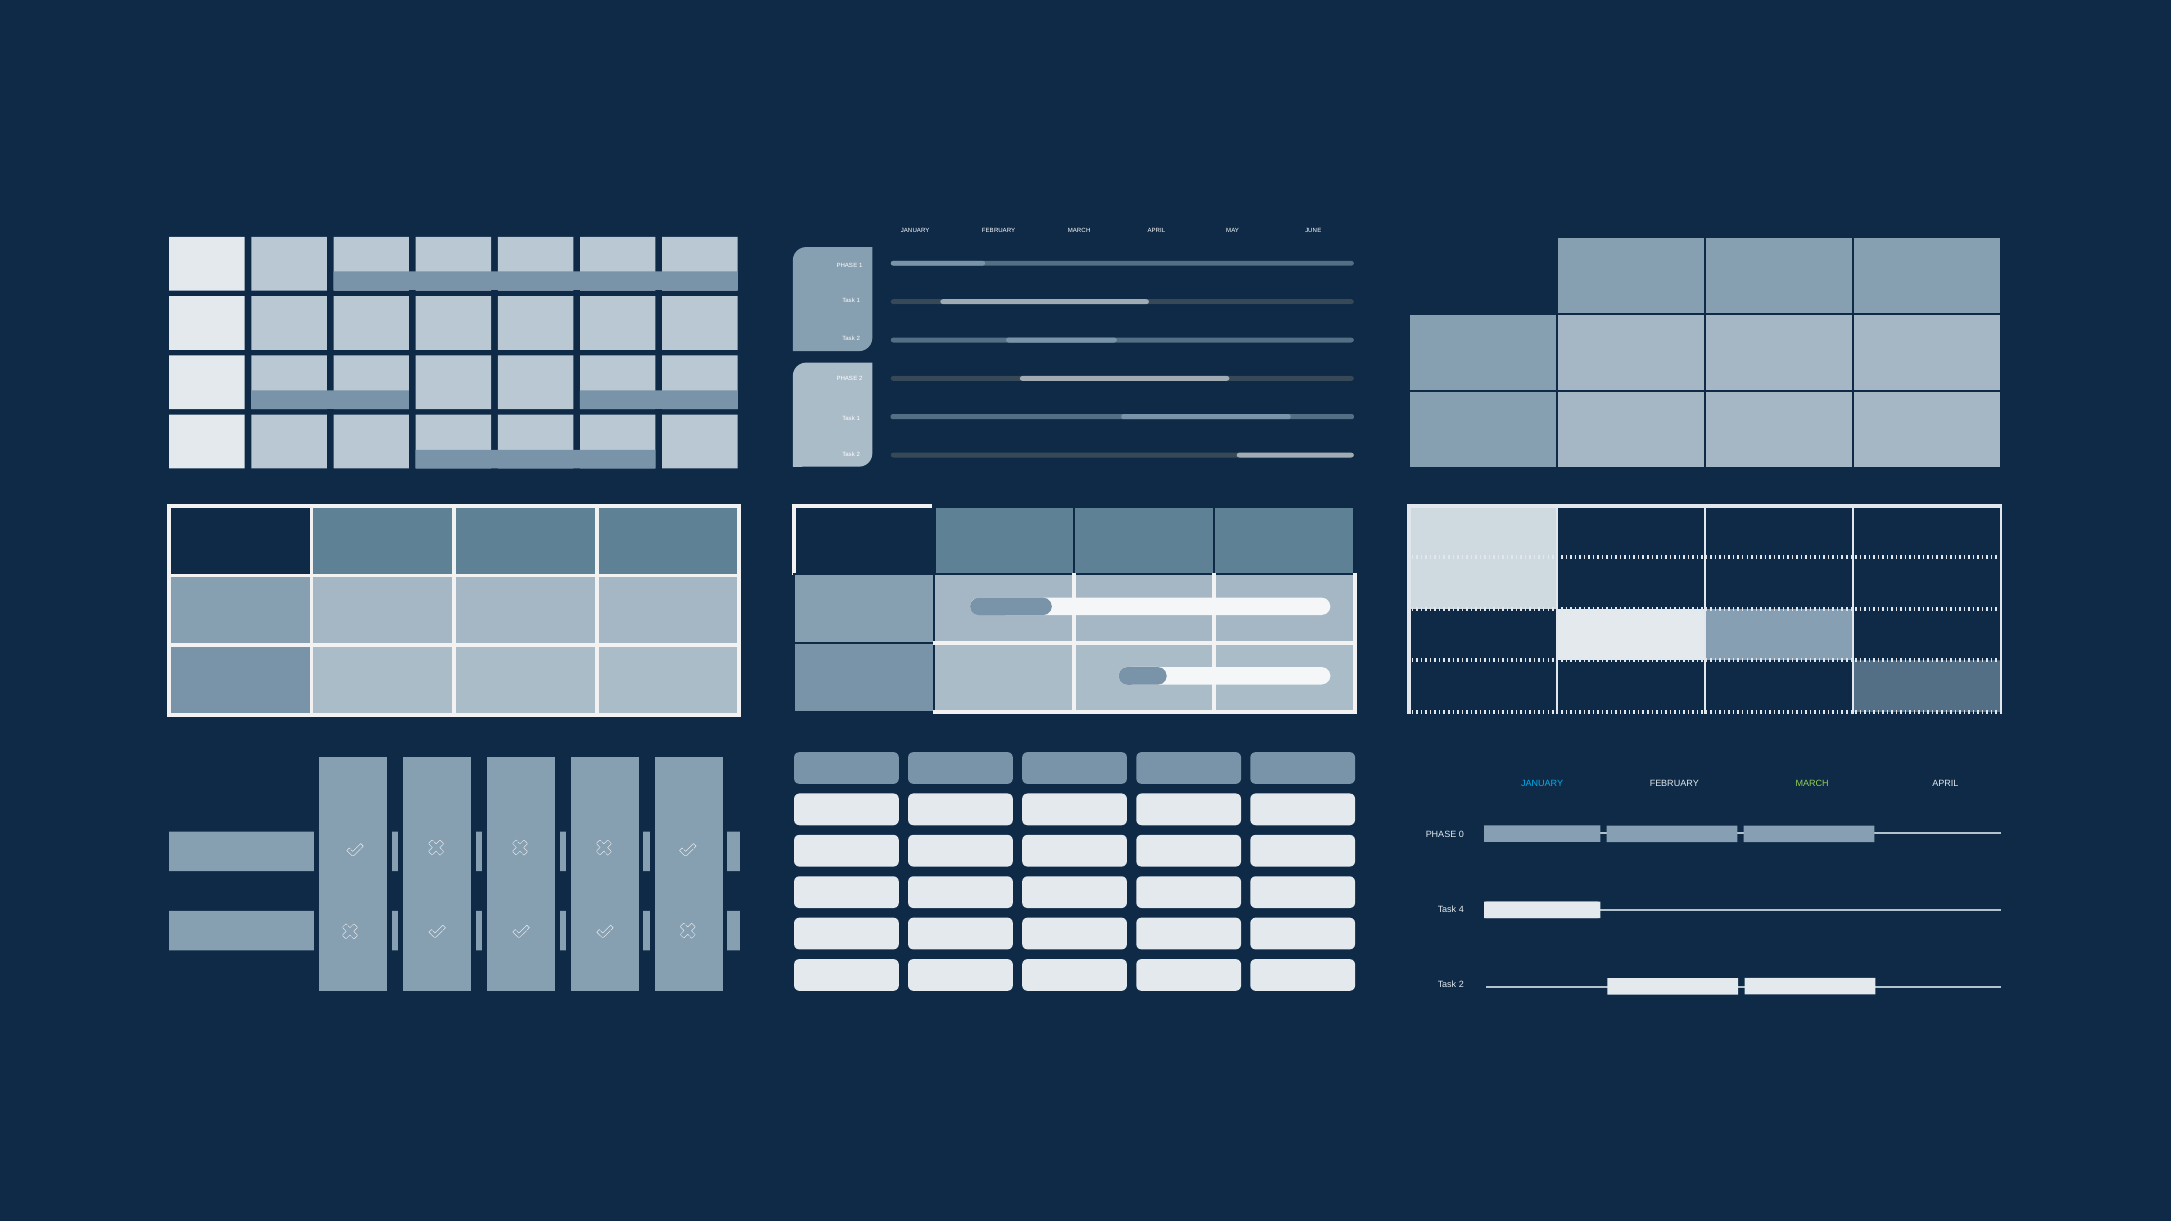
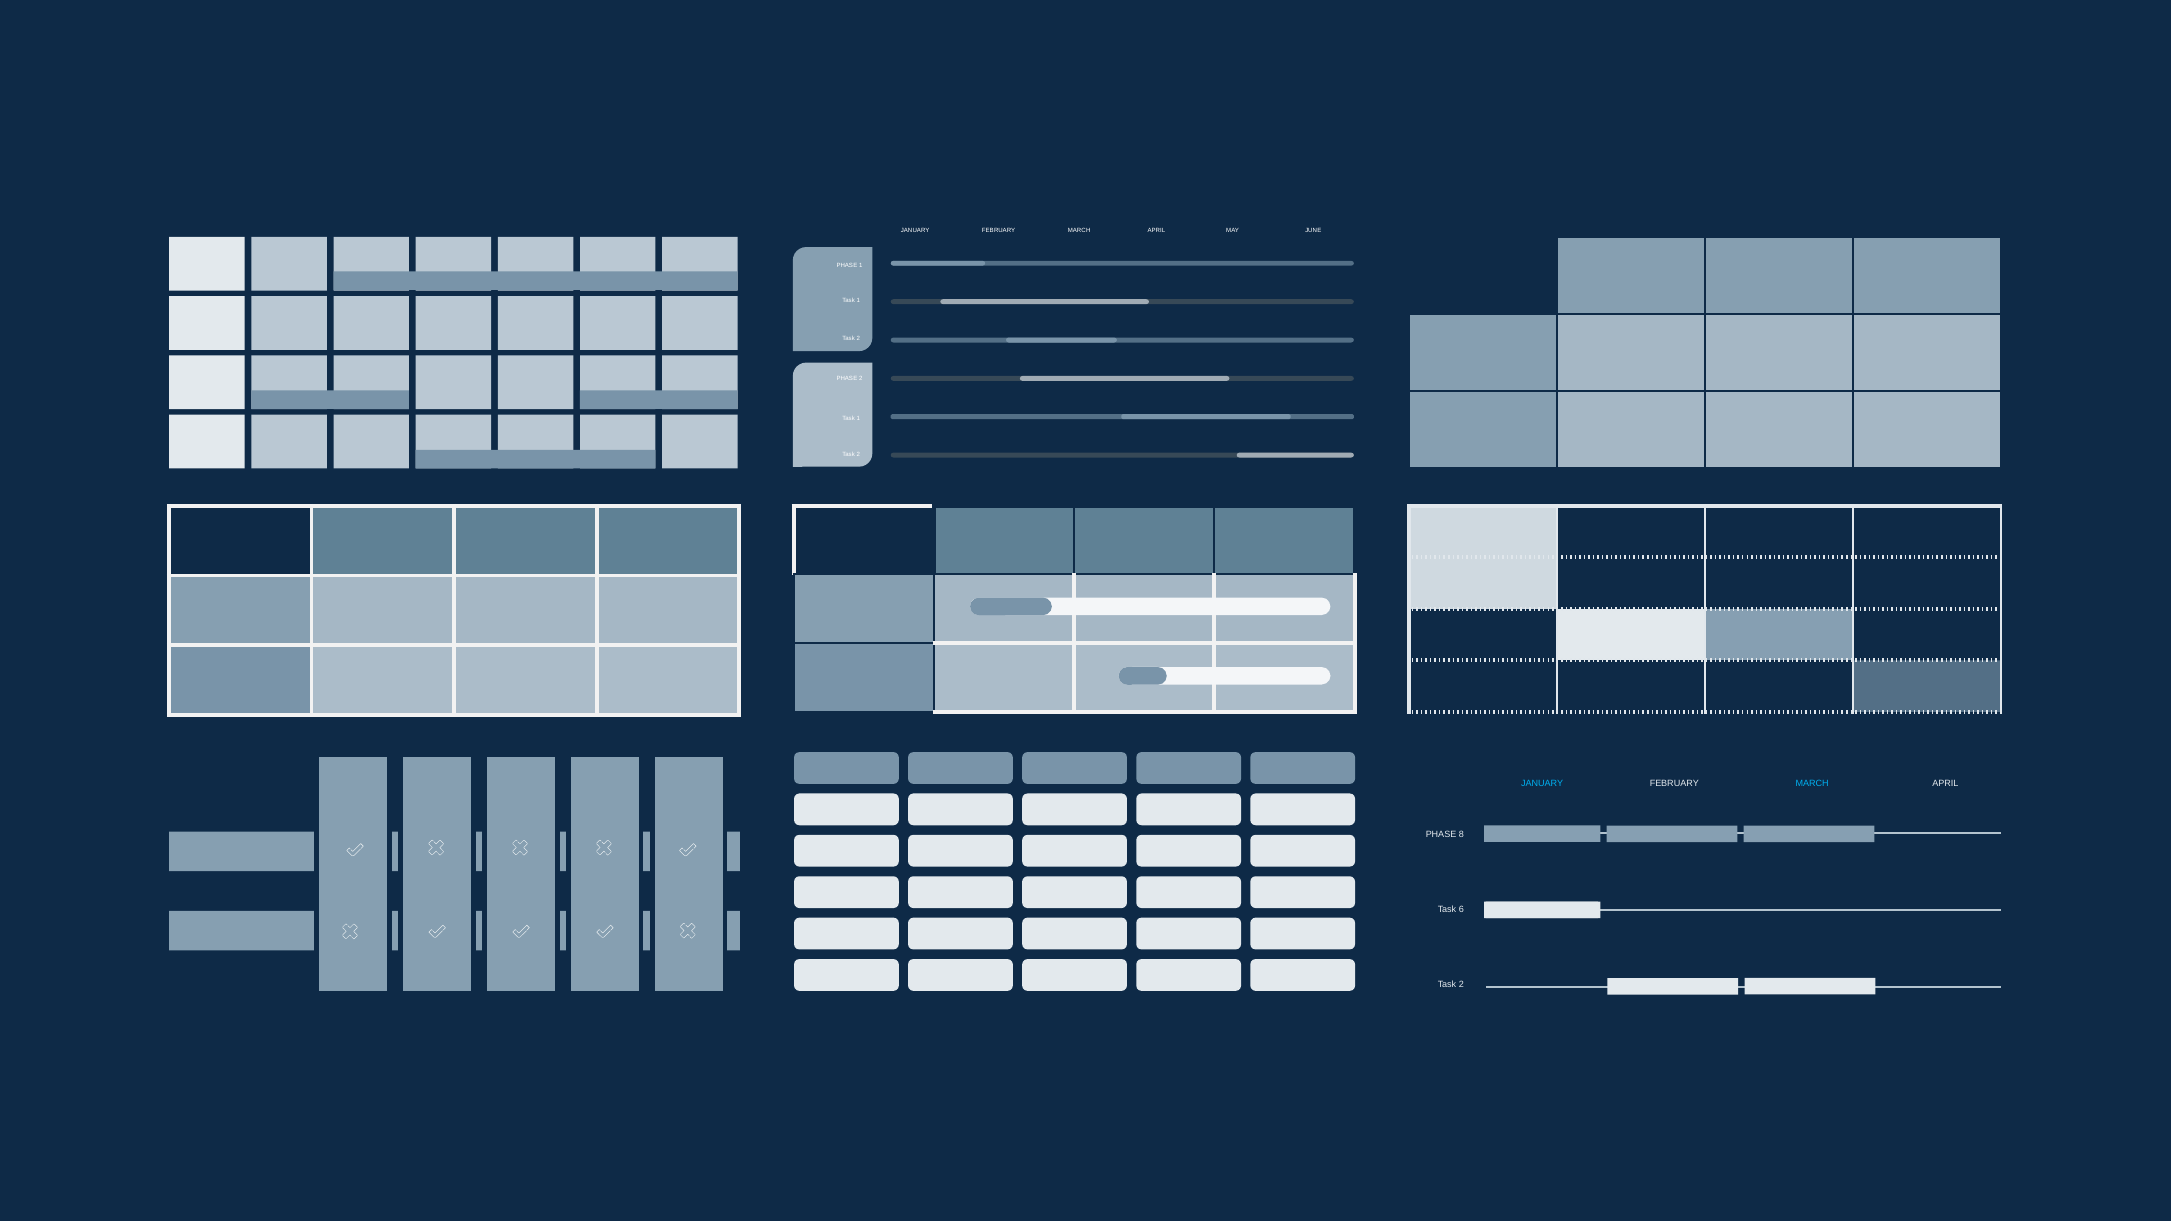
MARCH colour: light green -> light blue (1812, 784)
0: 0 -> 8 (1461, 834)
4: 4 -> 6 (1461, 909)
